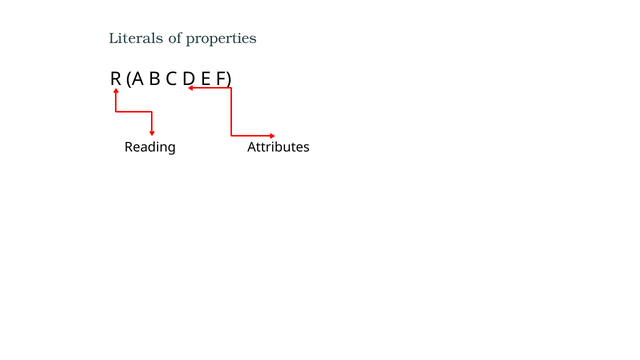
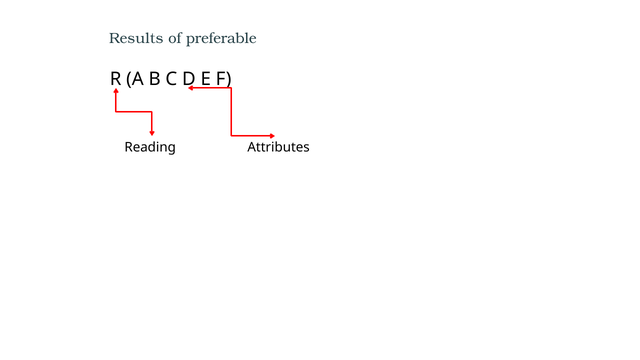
Literals: Literals -> Results (136, 39)
properties: properties -> preferable (221, 39)
